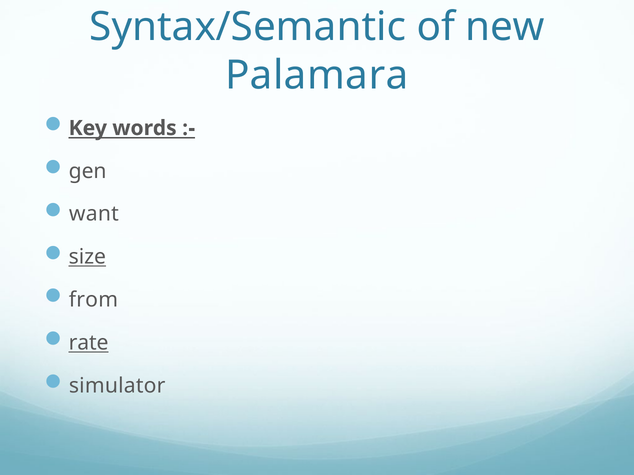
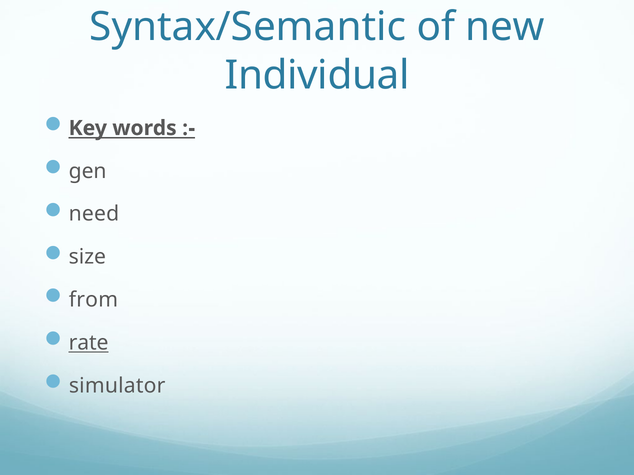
Palamara: Palamara -> Individual (317, 75)
want: want -> need (94, 214)
size underline: present -> none (87, 257)
